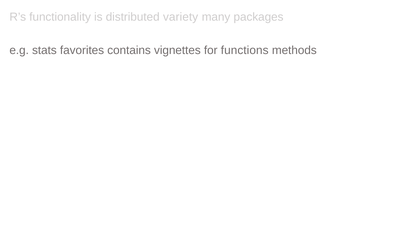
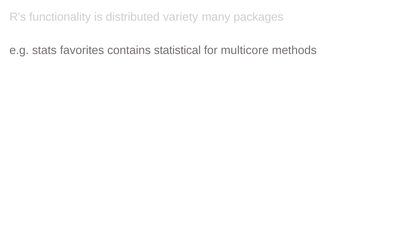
vignettes: vignettes -> statistical (177, 51)
functions: functions -> multicore (245, 51)
